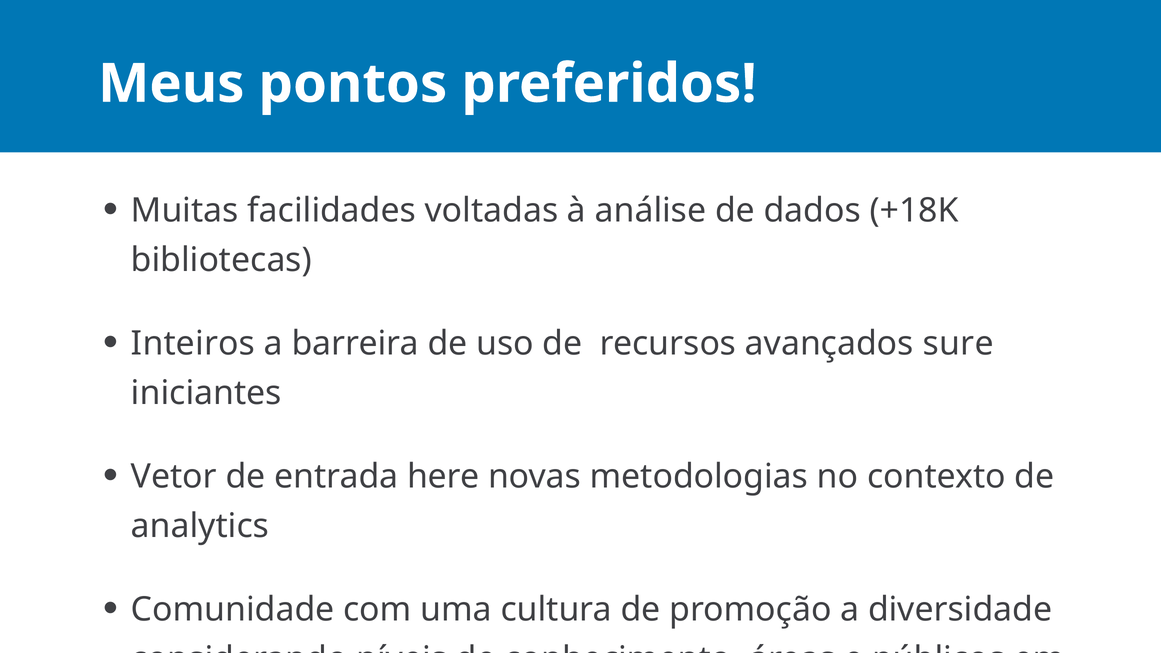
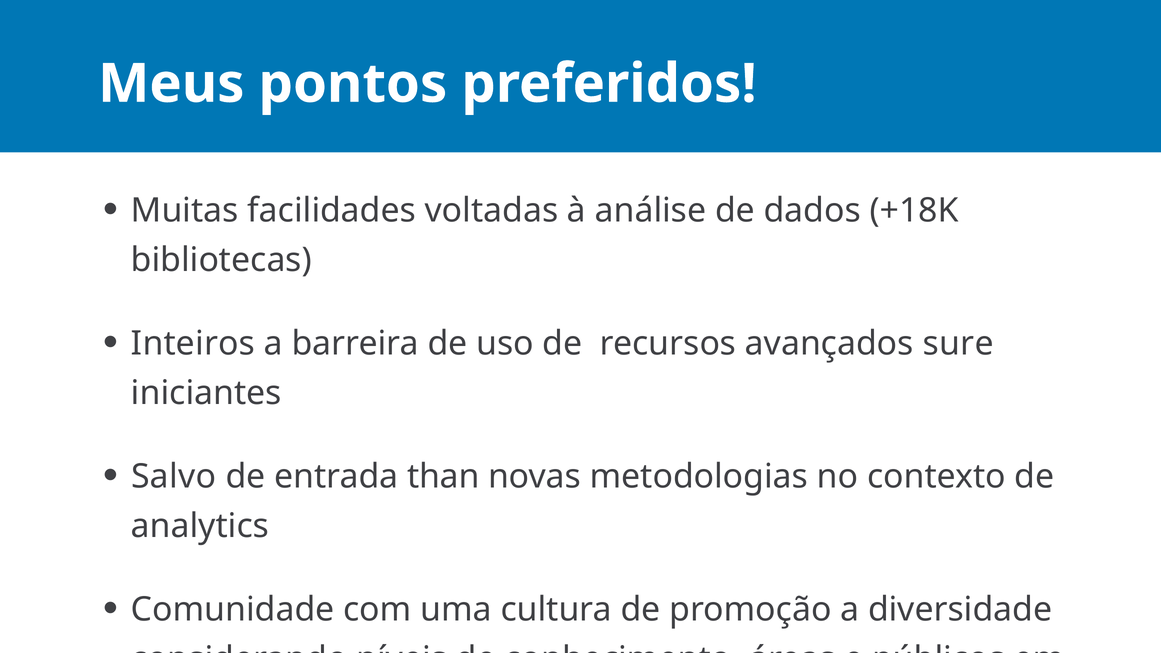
Vetor: Vetor -> Salvo (174, 477)
here: here -> than (443, 477)
